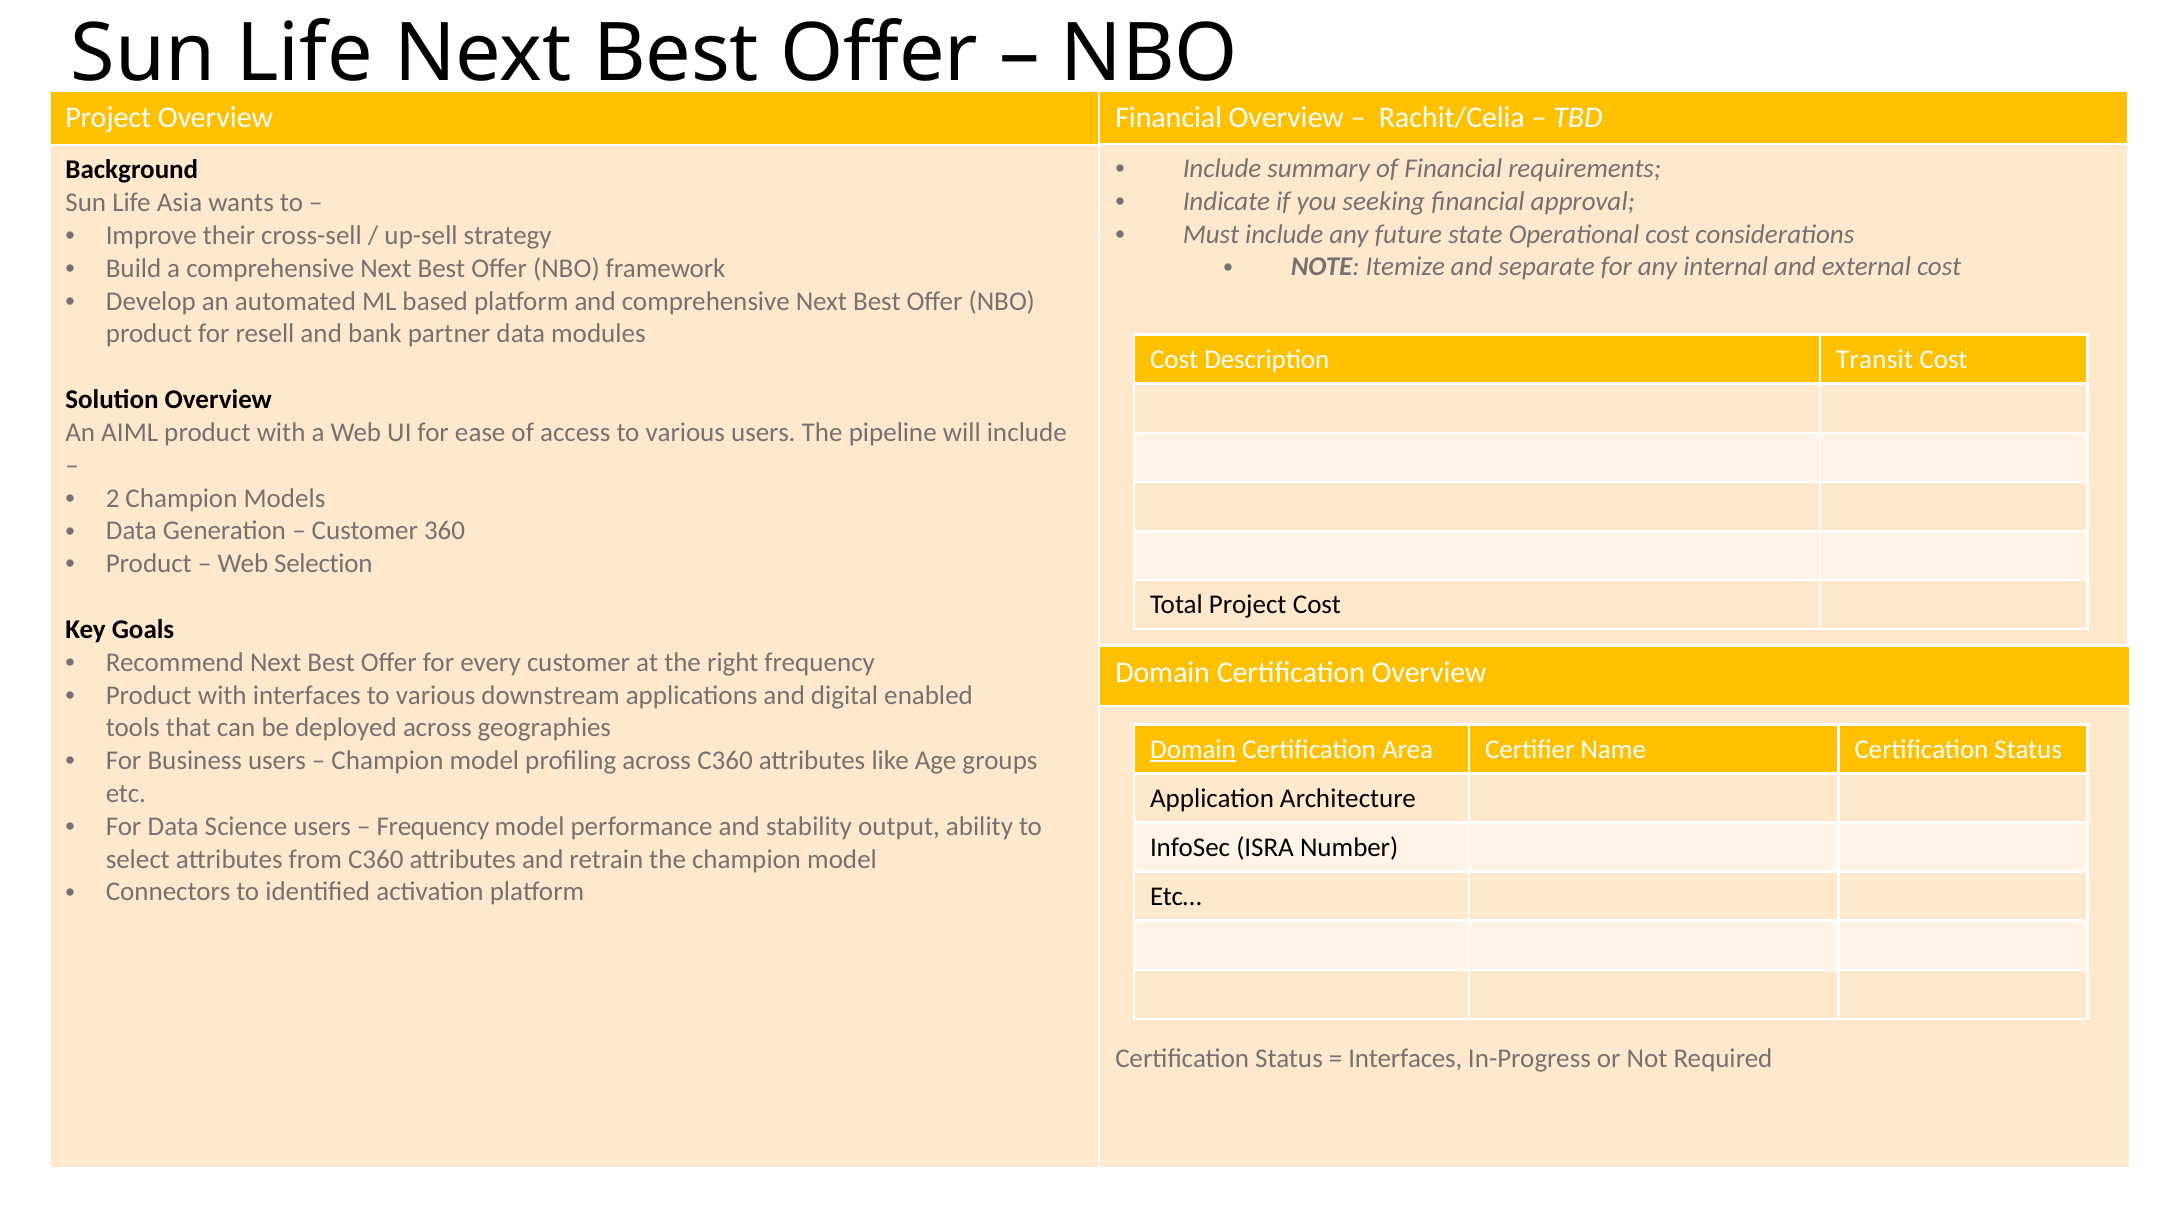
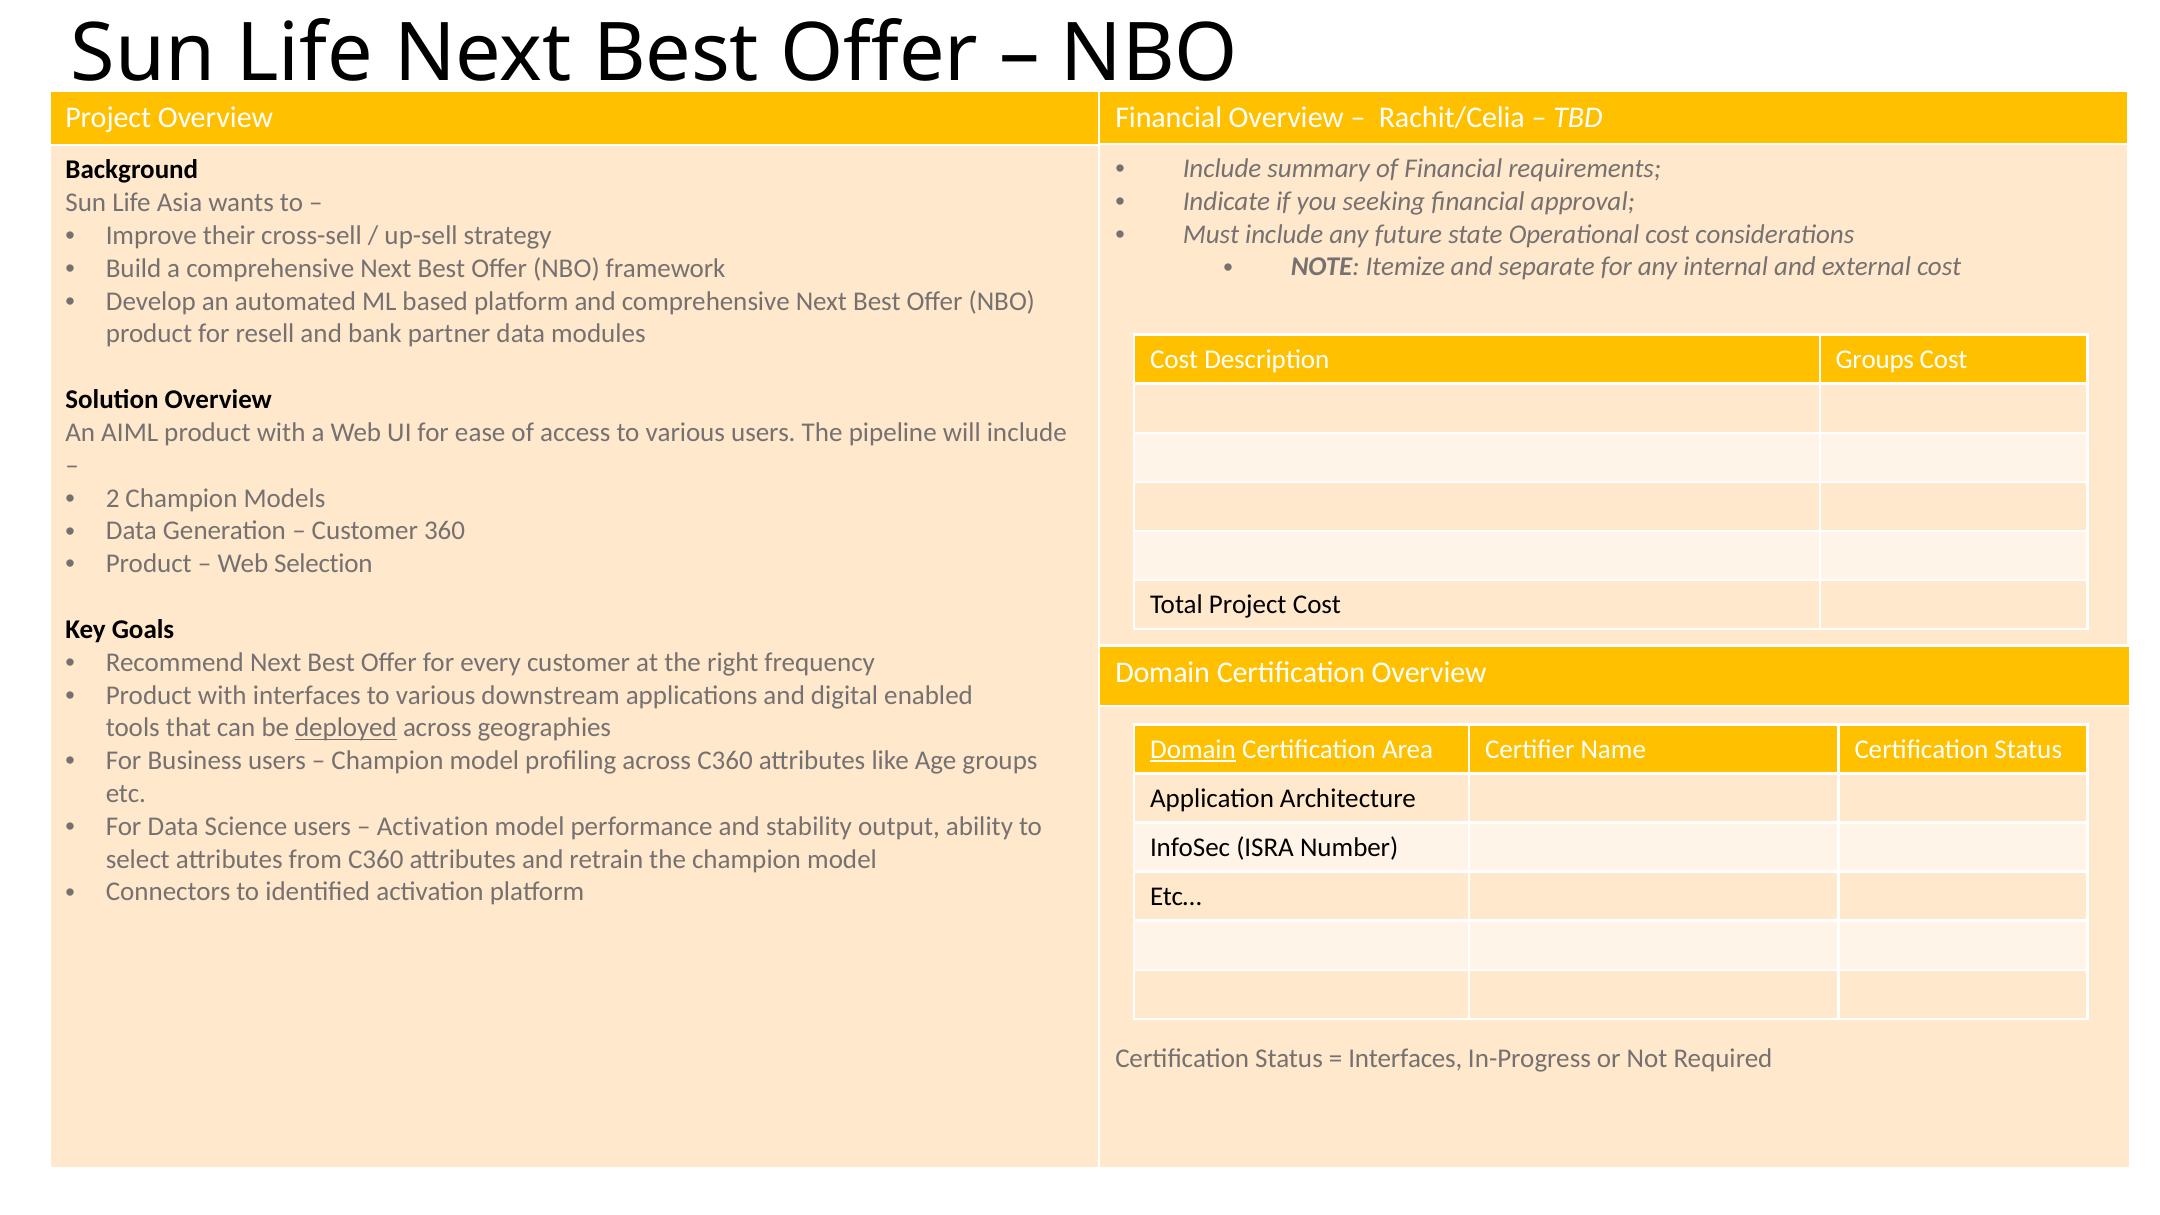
Description Transit: Transit -> Groups (1875, 359)
deployed underline: none -> present (346, 728)
Frequency: Frequency -> Activation (433, 826)
